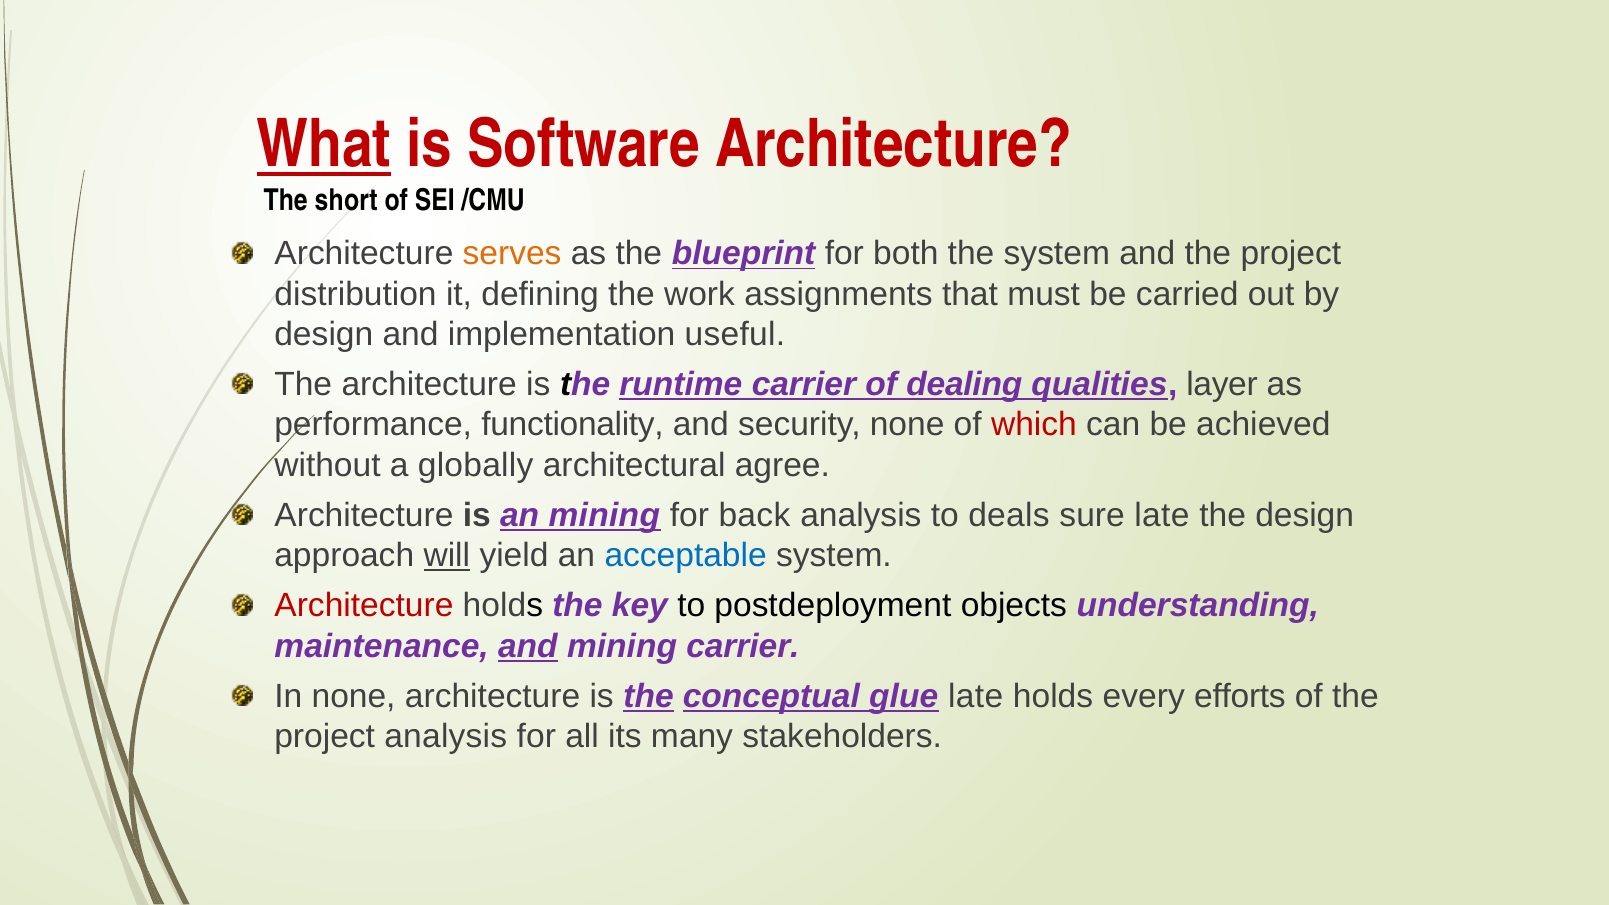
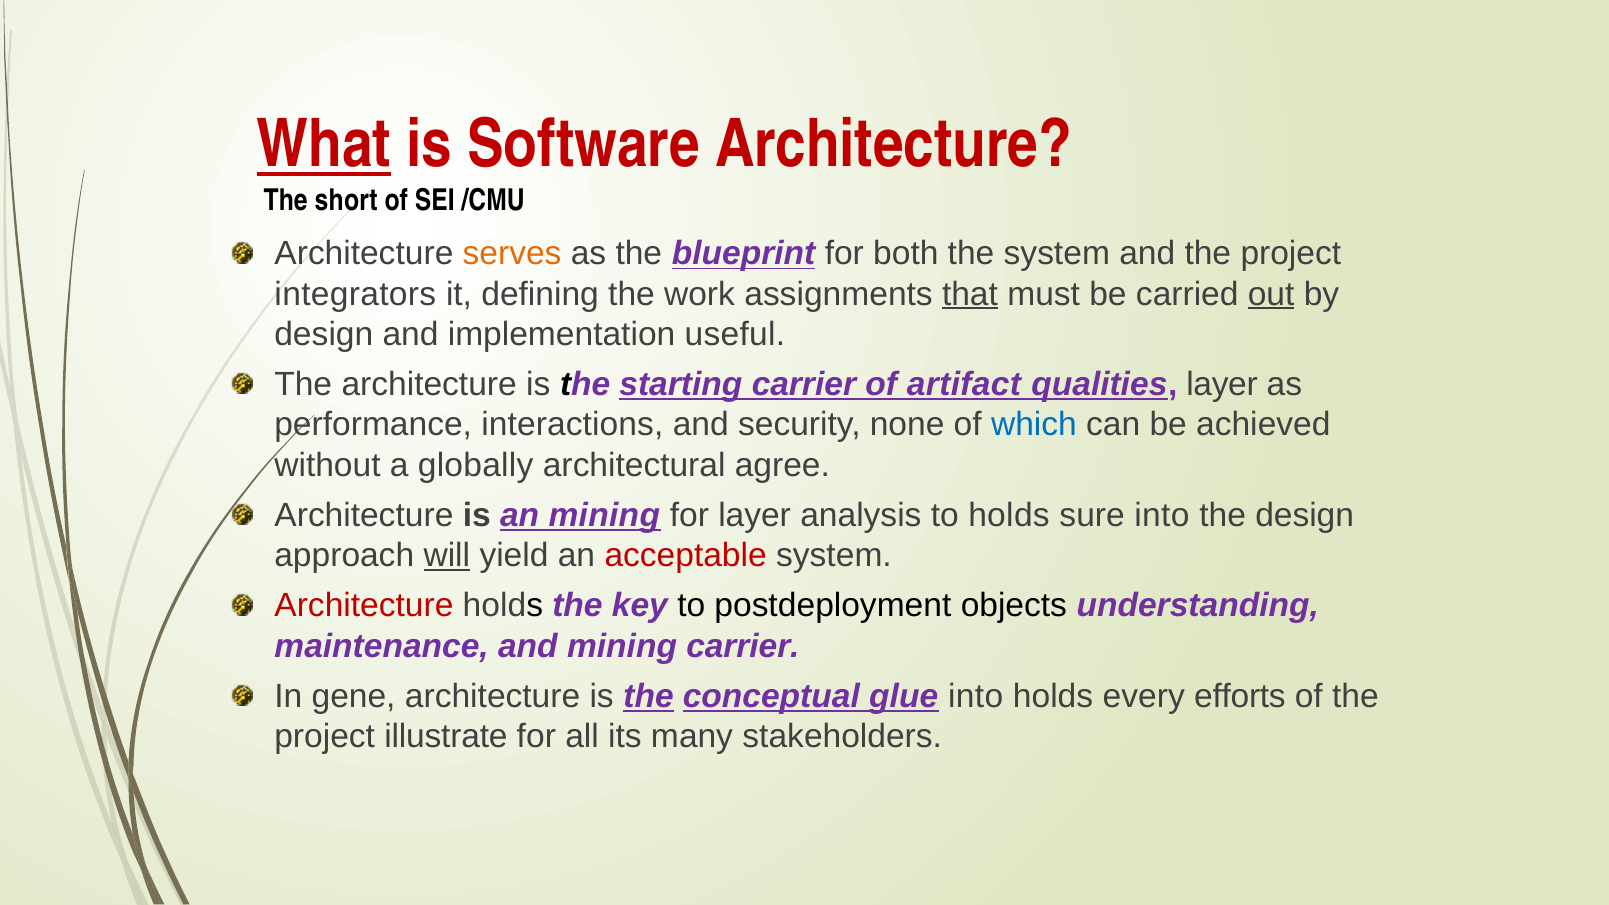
distribution: distribution -> integrators (355, 294)
that underline: none -> present (970, 294)
out underline: none -> present (1271, 294)
runtime: runtime -> starting (681, 385)
dealing: dealing -> artifact (964, 385)
functionality: functionality -> interactions (572, 425)
which colour: red -> blue (1034, 425)
for back: back -> layer (755, 515)
to deals: deals -> holds (1009, 515)
sure late: late -> into (1162, 515)
acceptable colour: blue -> red (686, 556)
and underline: present -> none (528, 646)
In none: none -> gene (354, 696)
glue late: late -> into (976, 696)
project analysis: analysis -> illustrate (446, 737)
